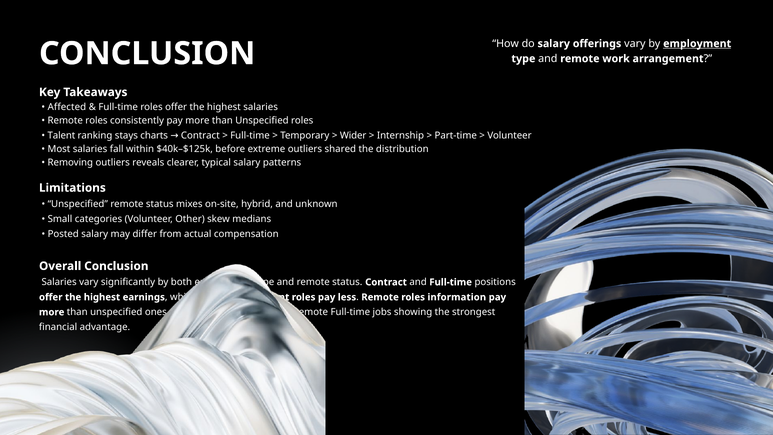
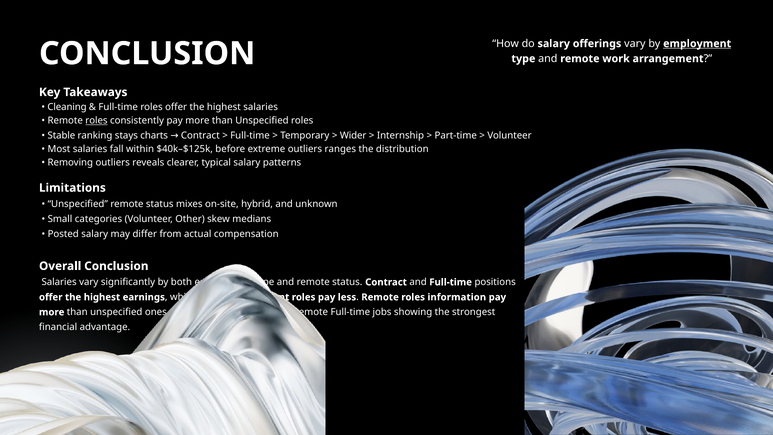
Affected: Affected -> Cleaning (67, 107)
roles underline: none -> present (96, 120)
Talent: Talent -> Stable (61, 135)
shared: shared -> ranges (340, 149)
